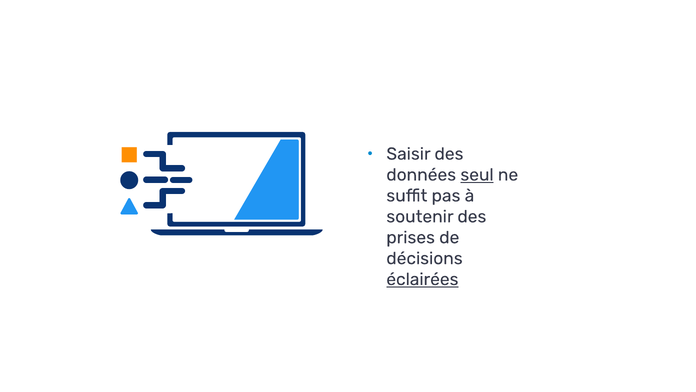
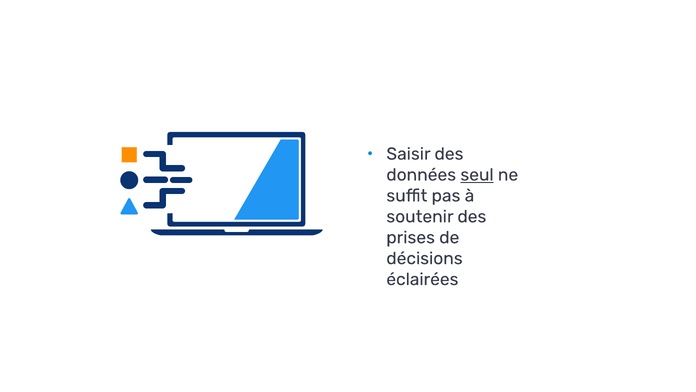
éclairées underline: present -> none (422, 279)
